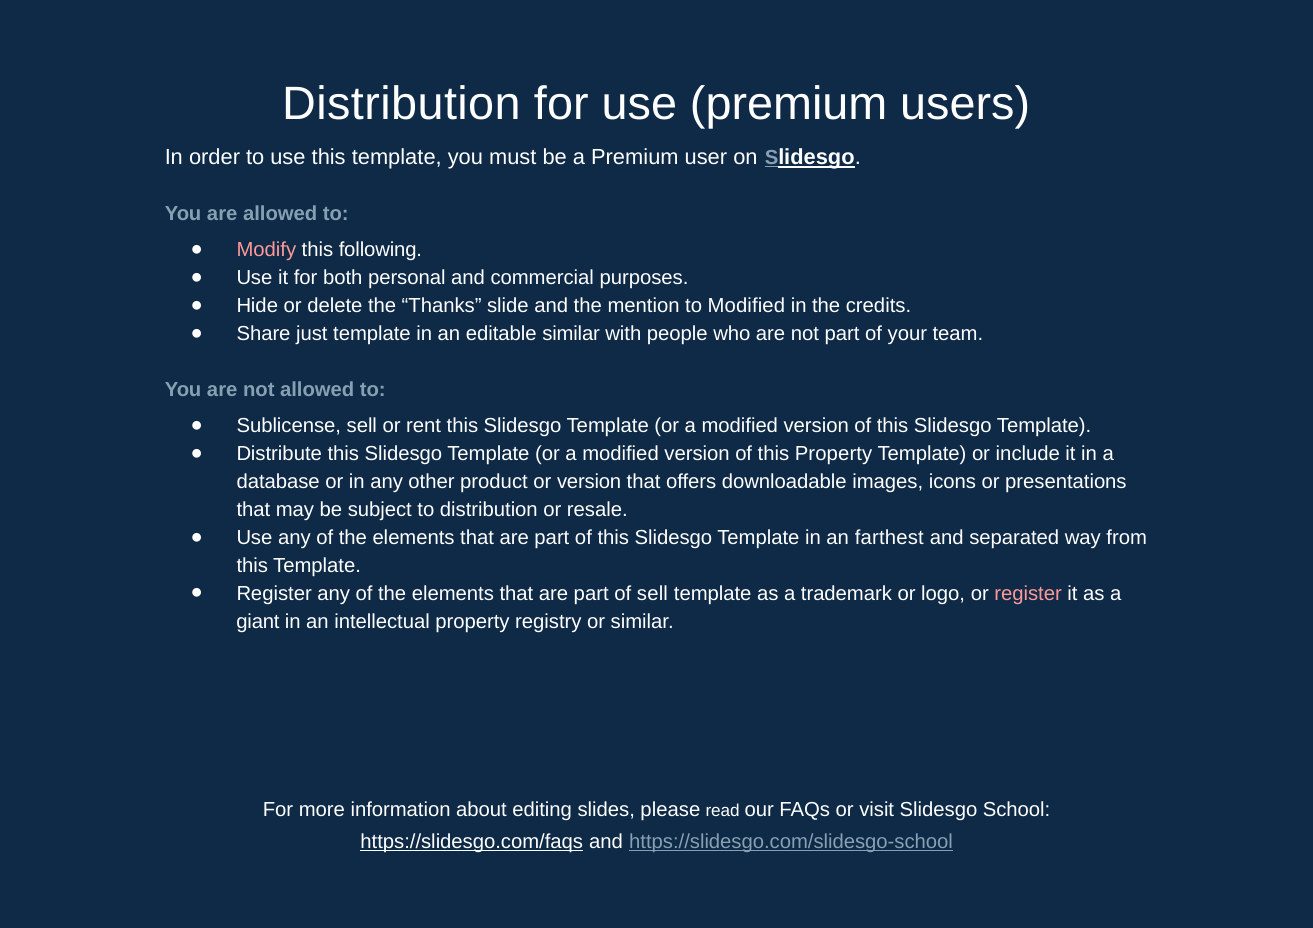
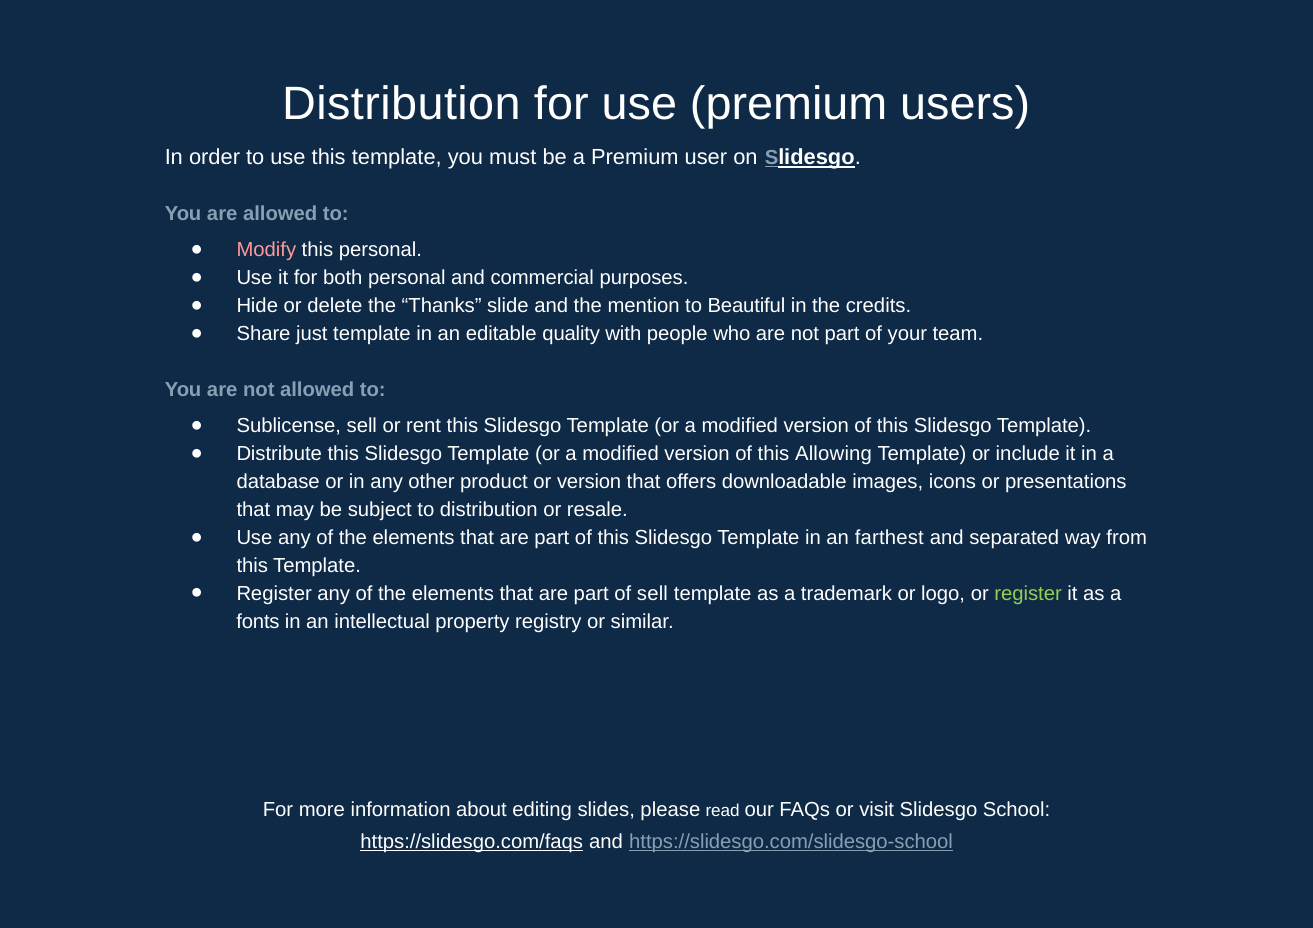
this following: following -> personal (380, 250)
to Modified: Modified -> Beautiful (746, 306)
editable similar: similar -> quality (571, 334)
this Property: Property -> Allowing (834, 454)
register colour: pink -> light green (1028, 594)
giant: giant -> fonts (258, 622)
